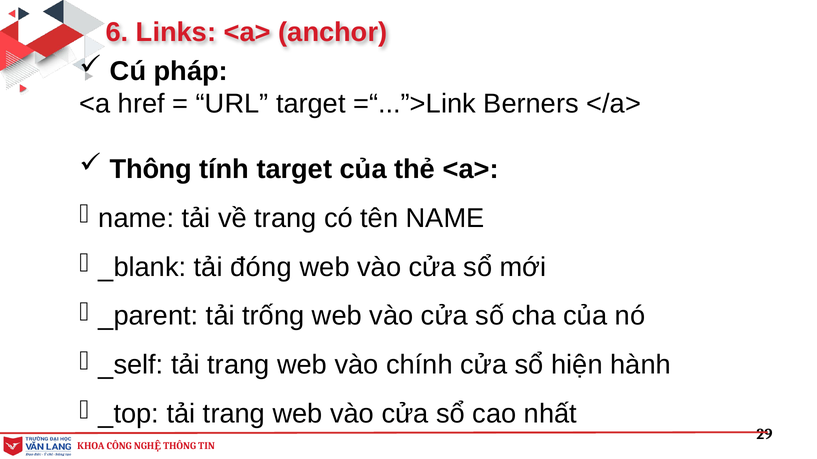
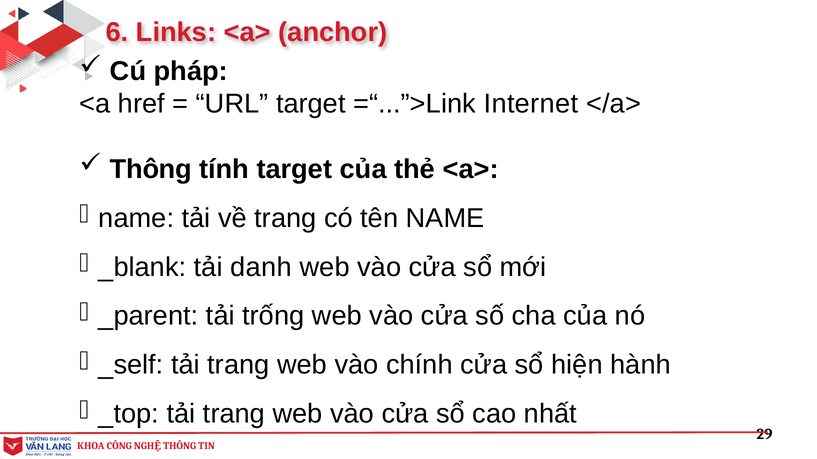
Berners: Berners -> Internet (531, 104)
đóng: đóng -> danh (261, 267)
